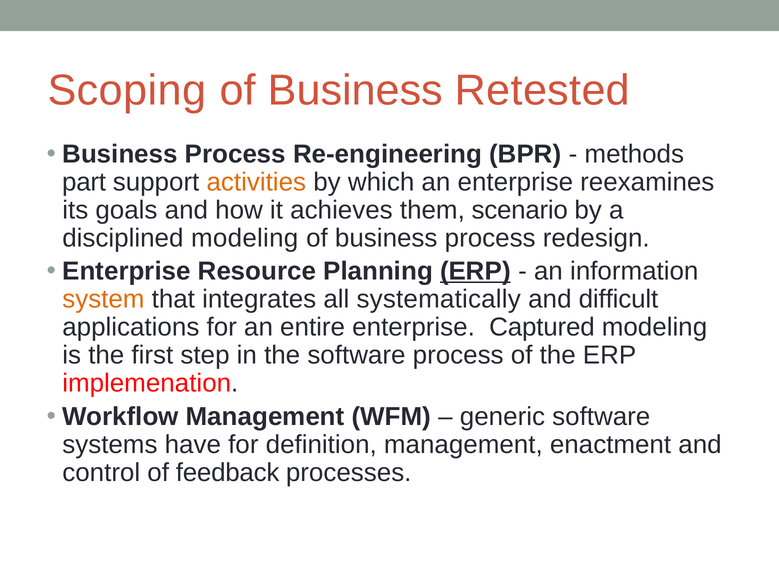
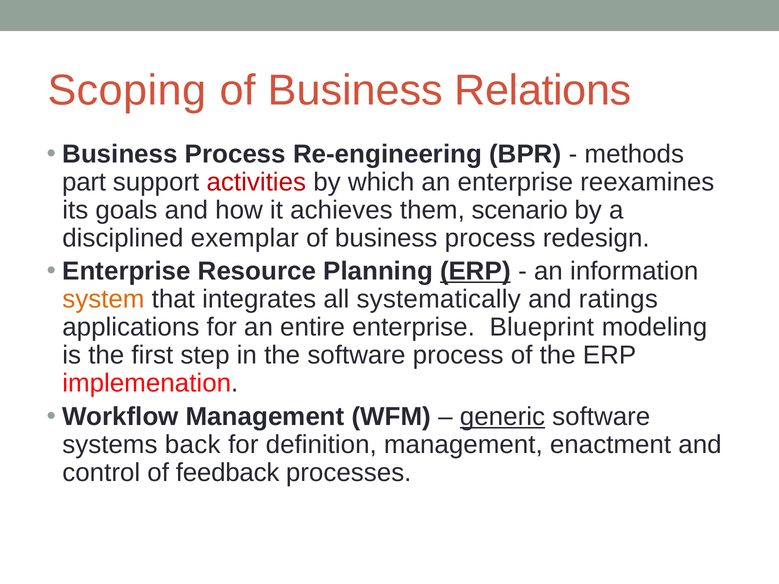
Retested: Retested -> Relations (543, 91)
activities colour: orange -> red (256, 182)
disciplined modeling: modeling -> exemplar (245, 238)
difficult: difficult -> ratings (618, 299)
Captured: Captured -> Blueprint (542, 327)
generic underline: none -> present (502, 417)
have: have -> back (193, 445)
